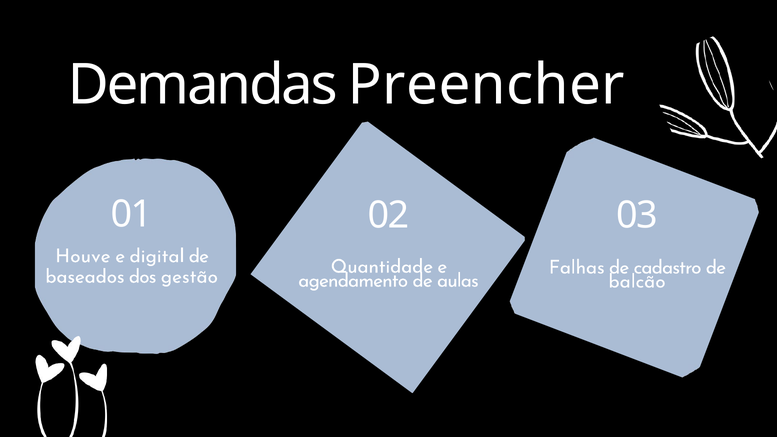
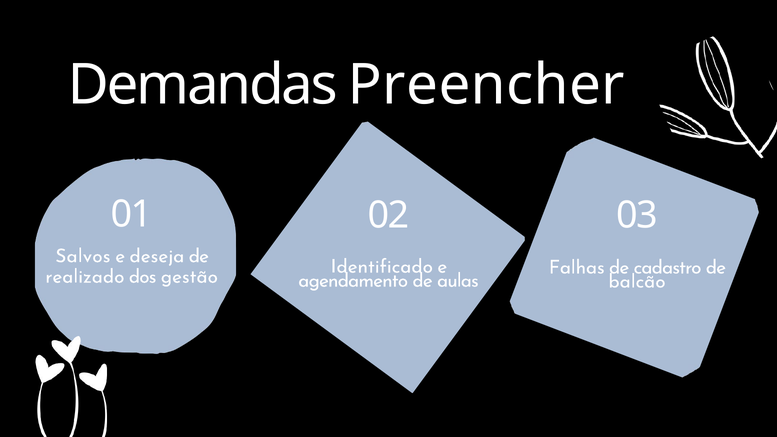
Houve: Houve -> Salvos (83, 256)
digital: digital -> deseja (157, 256)
Quantidade: Quantidade -> Identificado (382, 266)
baseados: baseados -> realizado (85, 277)
